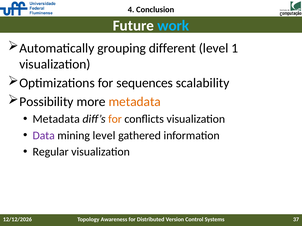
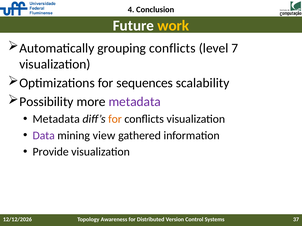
work colour: light blue -> yellow (173, 26)
grouping different: different -> conflicts (172, 48)
1: 1 -> 7 (235, 48)
metadata colour: orange -> purple (135, 102)
mining level: level -> view (104, 136)
Regular: Regular -> Provide (51, 152)
